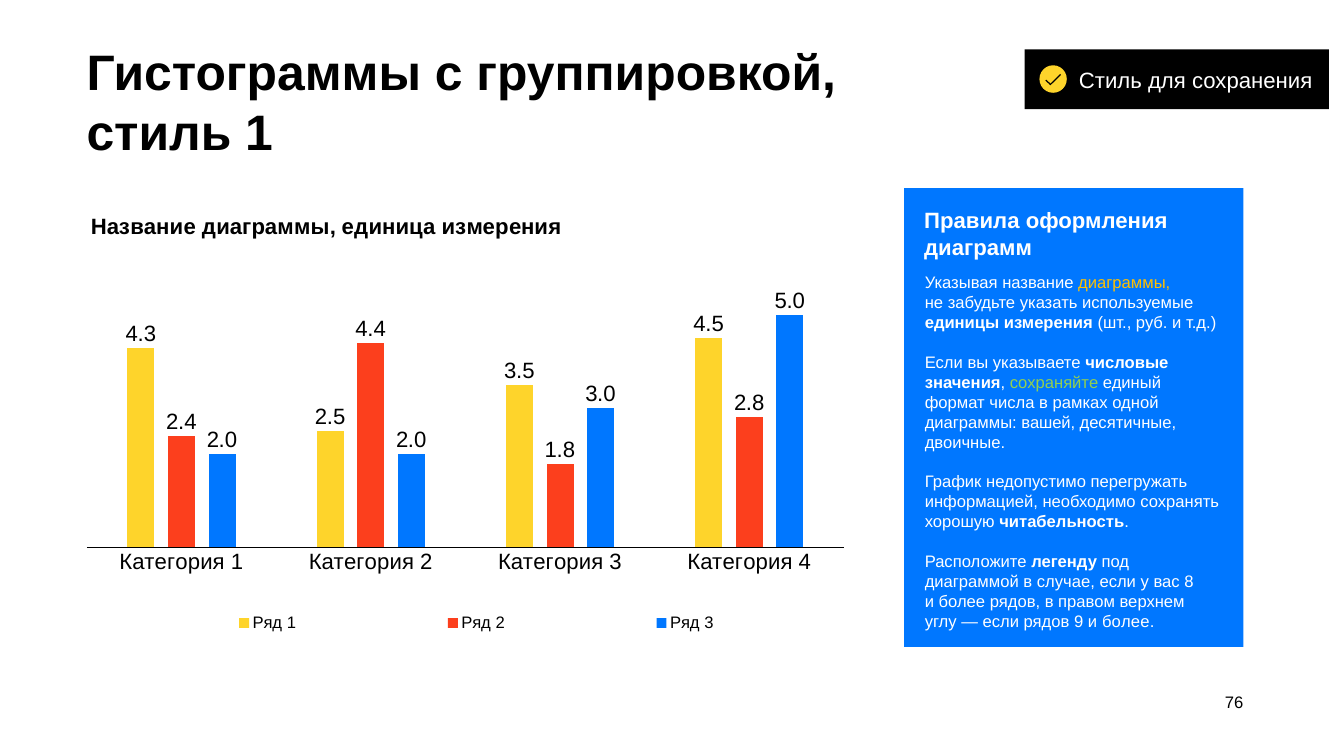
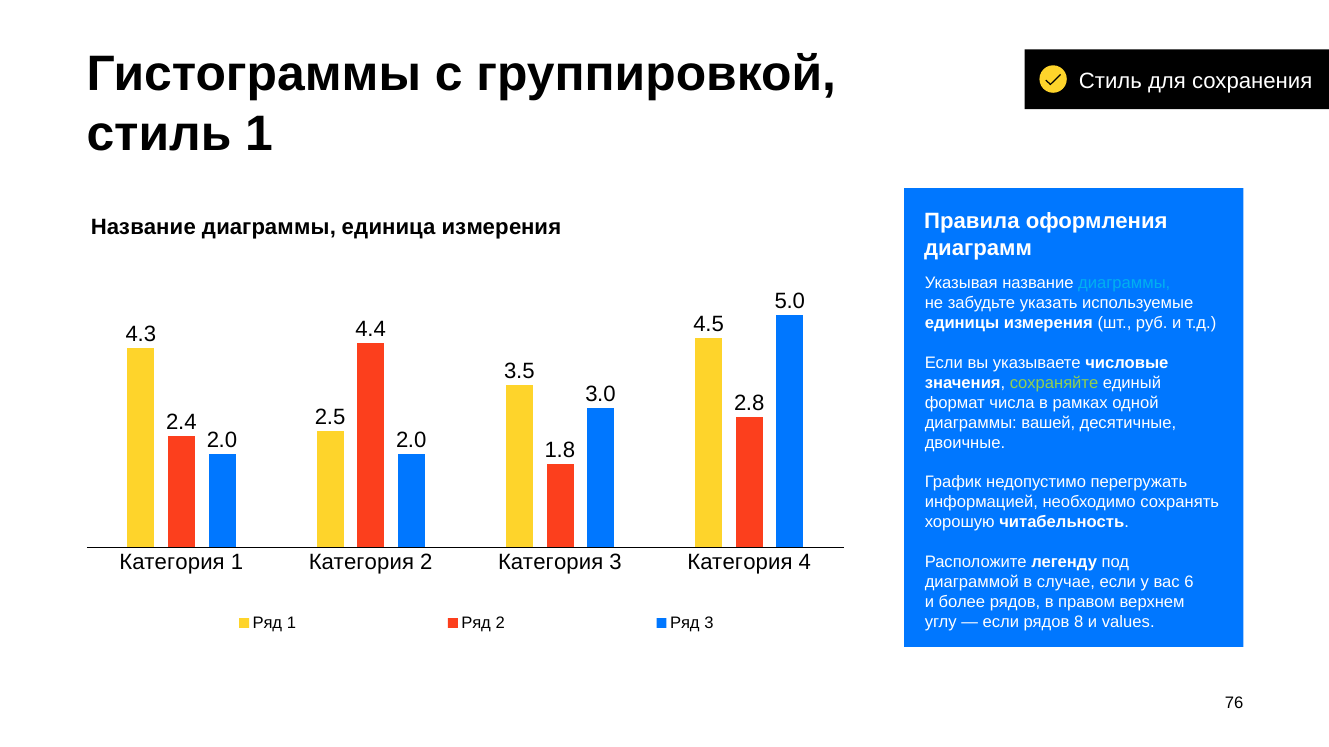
диаграммы colour: yellow -> light blue (1124, 284)
8: 8 -> 6 (1189, 583)
9: 9 -> 8 (1079, 622)
более: более -> values (1128, 622)
